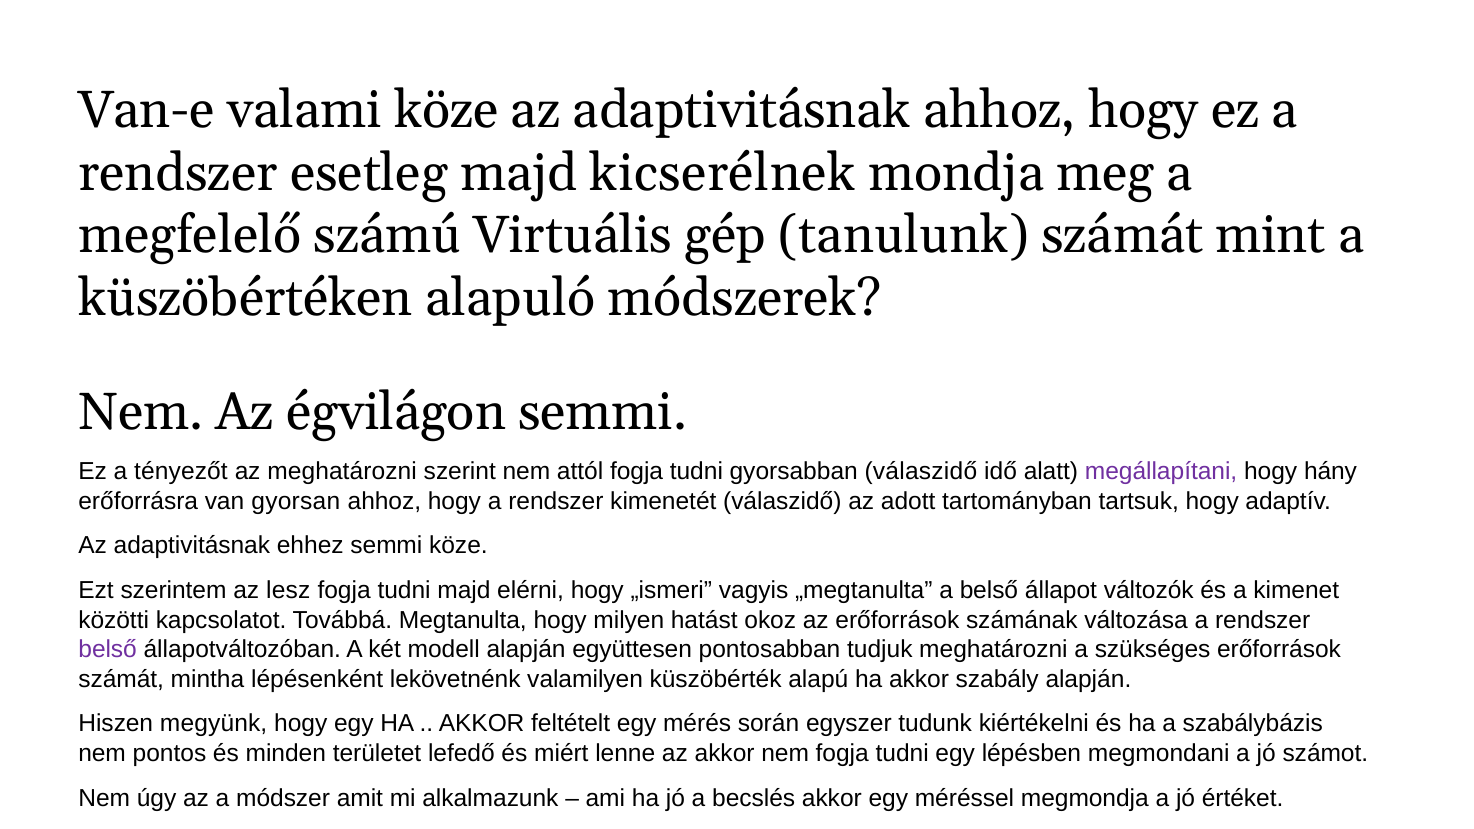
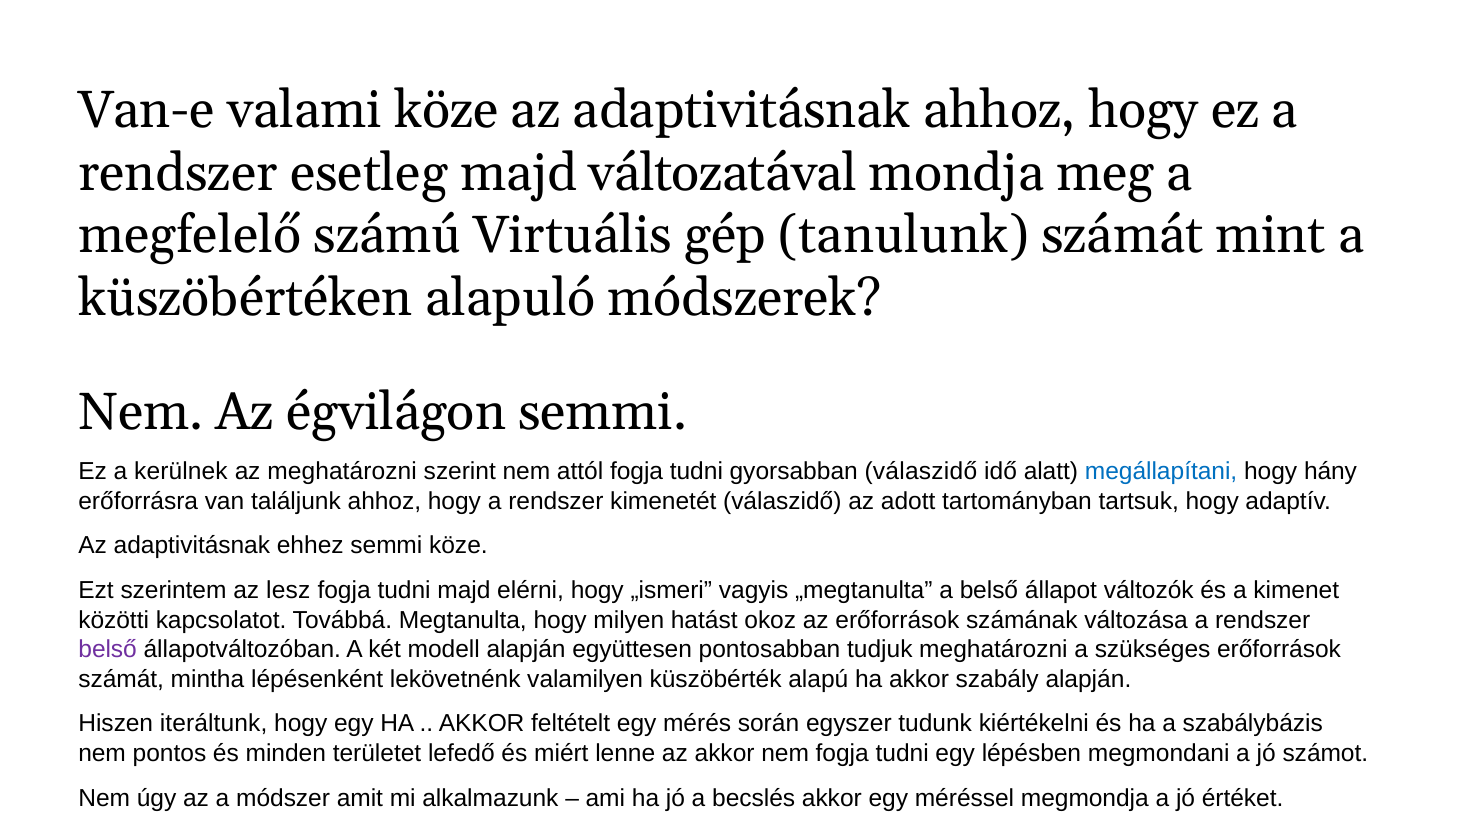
kicserélnek: kicserélnek -> változatával (723, 173)
tényezőt: tényezőt -> kerülnek (181, 472)
megállapítani colour: purple -> blue (1161, 472)
gyorsan: gyorsan -> találjunk (296, 501)
megyünk: megyünk -> iteráltunk (214, 724)
